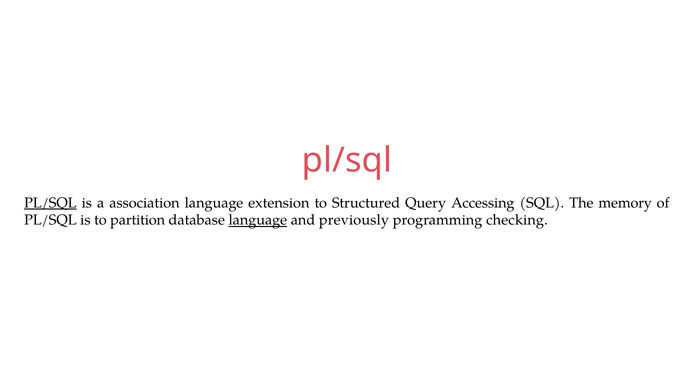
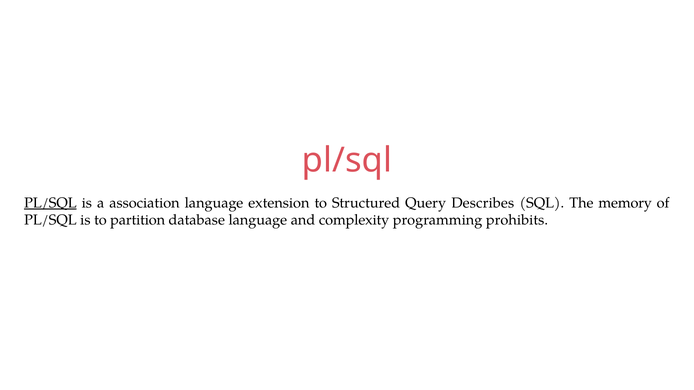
Accessing: Accessing -> Describes (483, 203)
language underline: present -> none (258, 220)
previously: previously -> complexity (354, 220)
checking: checking -> prohibits (517, 220)
